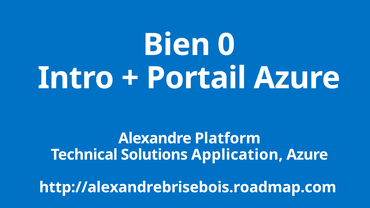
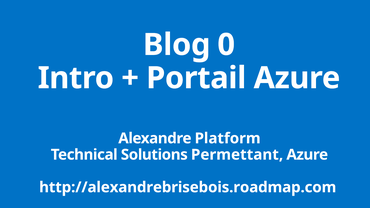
Bien: Bien -> Blog (177, 45)
Application: Application -> Permettant (237, 155)
